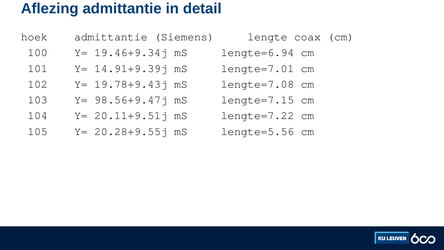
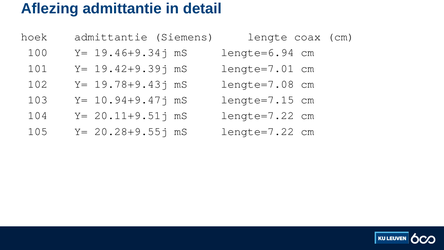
14.91+9.39j: 14.91+9.39j -> 19.42+9.39j (131, 68)
98.56+9.47j: 98.56+9.47j -> 10.94+9.47j (131, 100)
20.28+9.55j mS lengte=5.56: lengte=5.56 -> lengte=7.22 (257, 131)
